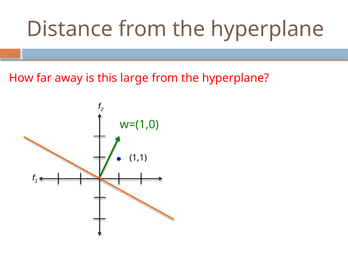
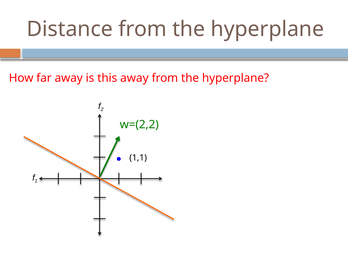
this large: large -> away (134, 78)
w=(1,0: w=(1,0 -> w=(2,2 (139, 125)
